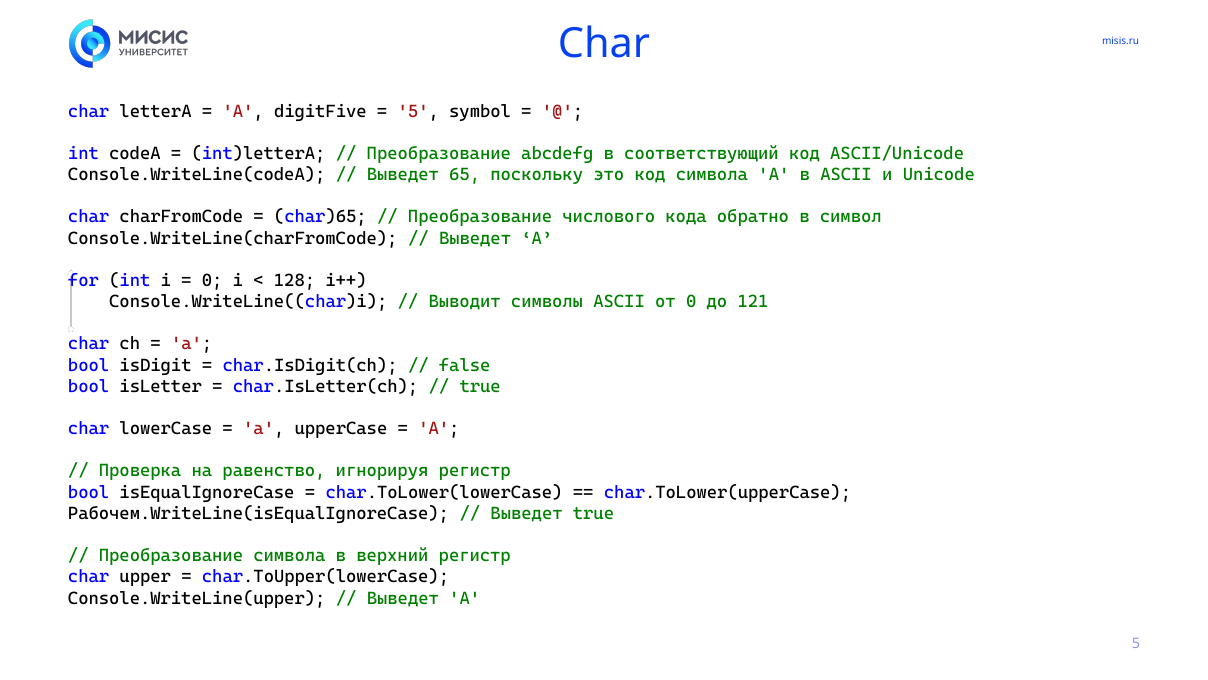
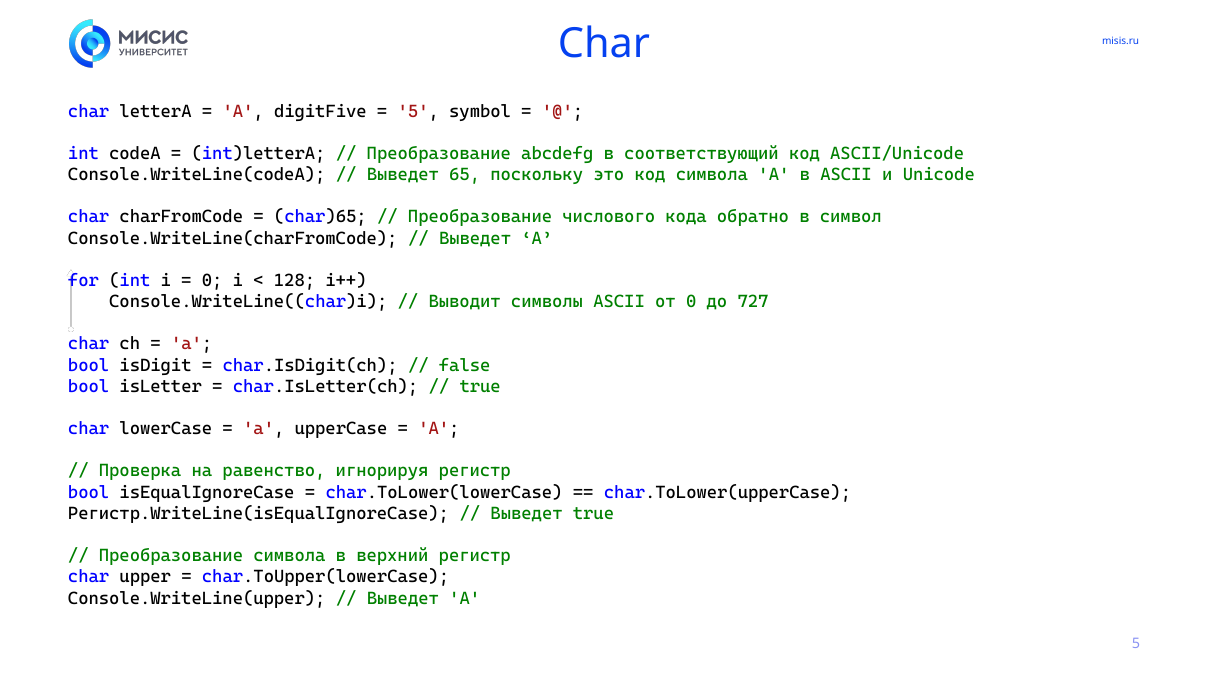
121: 121 -> 727 (753, 302)
Рабочем.WriteLine(isEqualIgnoreCase: Рабочем.WriteLine(isEqualIgnoreCase -> Регистр.WriteLine(isEqualIgnoreCase (259, 513)
